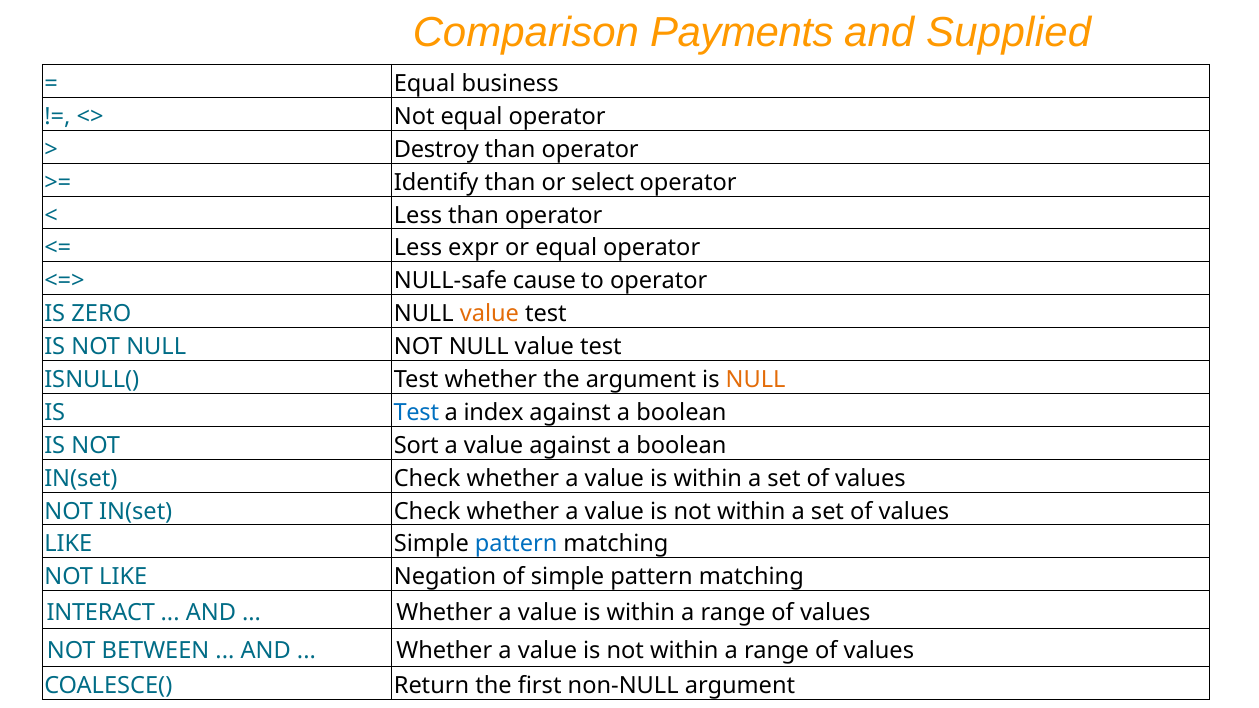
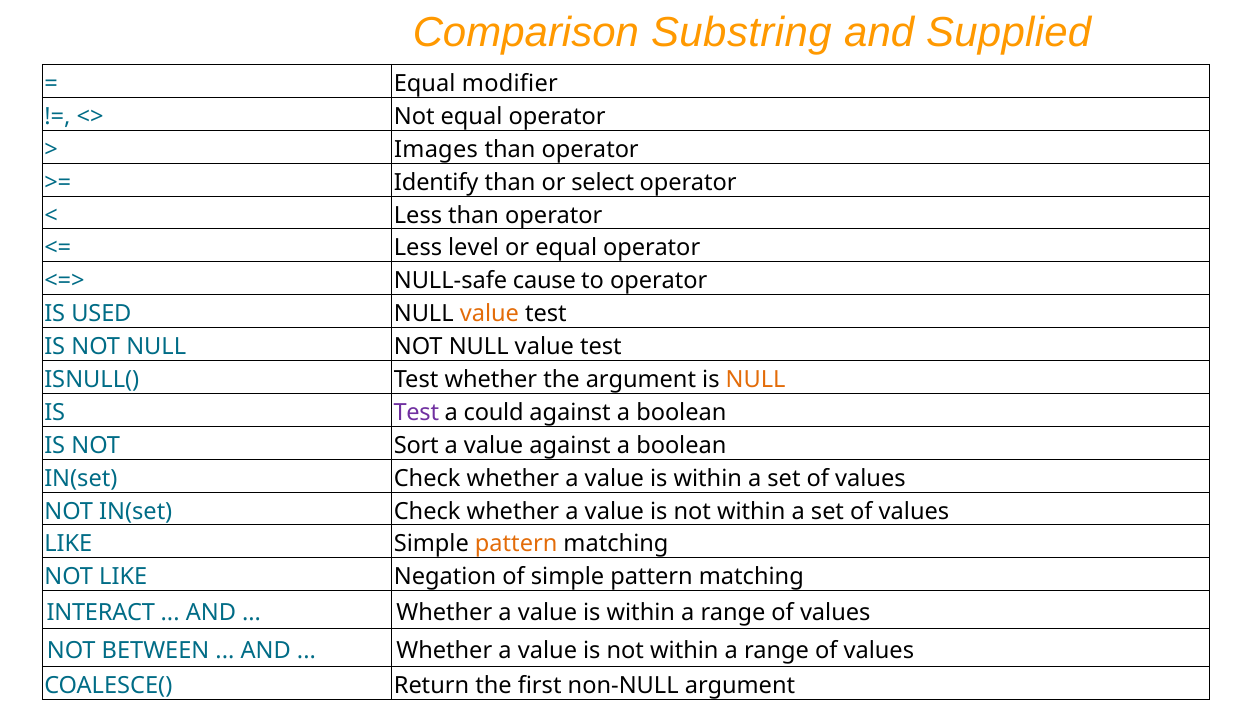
Payments: Payments -> Substring (741, 33)
business: business -> modifier (510, 84)
Destroy: Destroy -> Images (436, 150)
expr: expr -> level (474, 248)
ZERO: ZERO -> USED (101, 314)
Test colour: blue -> purple (416, 413)
index: index -> could (494, 413)
pattern colour: blue -> orange (516, 544)
